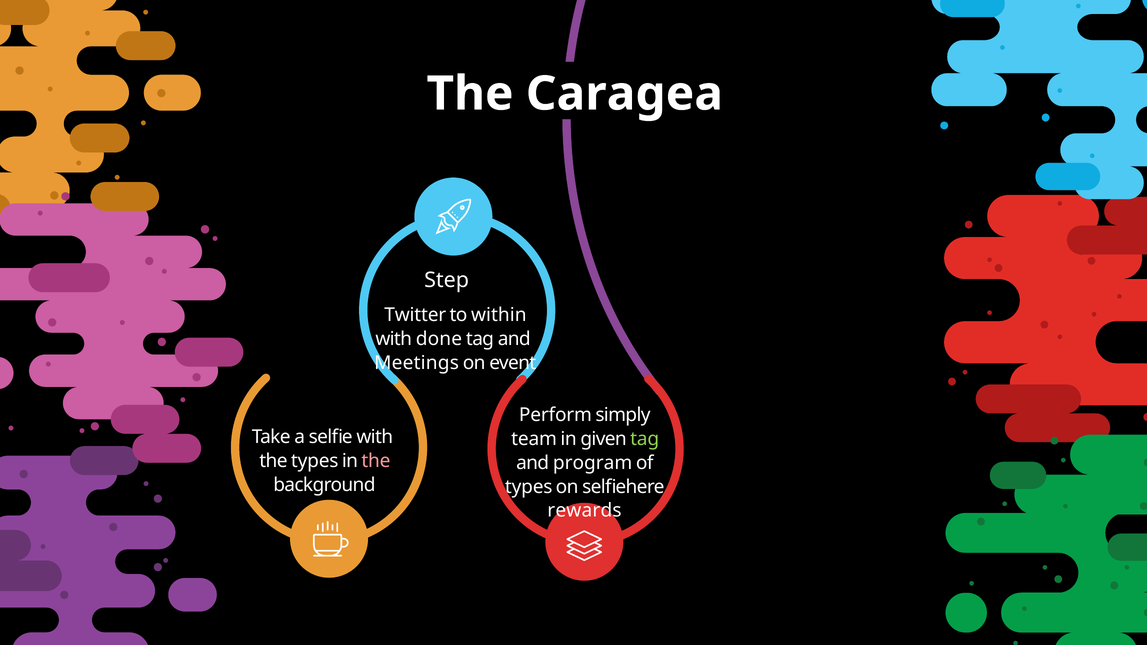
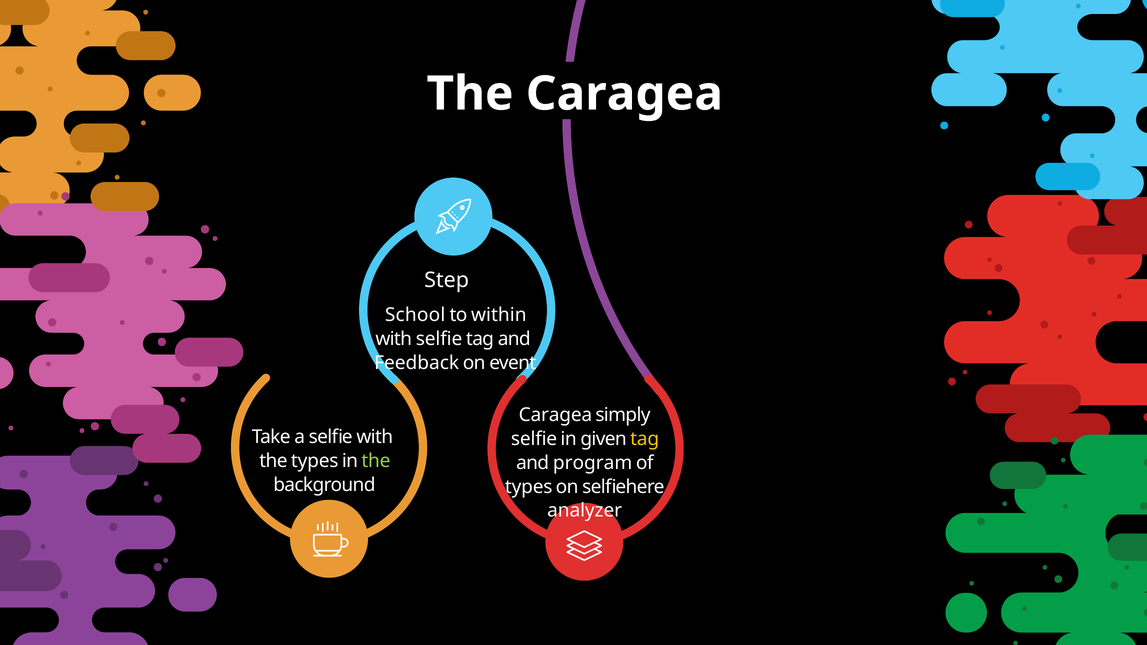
Twitter: Twitter -> School (415, 315)
with done: done -> selfie (439, 339)
Meetings: Meetings -> Feedback (417, 363)
Perform: Perform -> Caragea (555, 415)
team: team -> selfie (534, 439)
tag colour: light green -> yellow (645, 439)
the colour: pink -> light green (376, 461)
rewards: rewards -> analyzer (585, 511)
